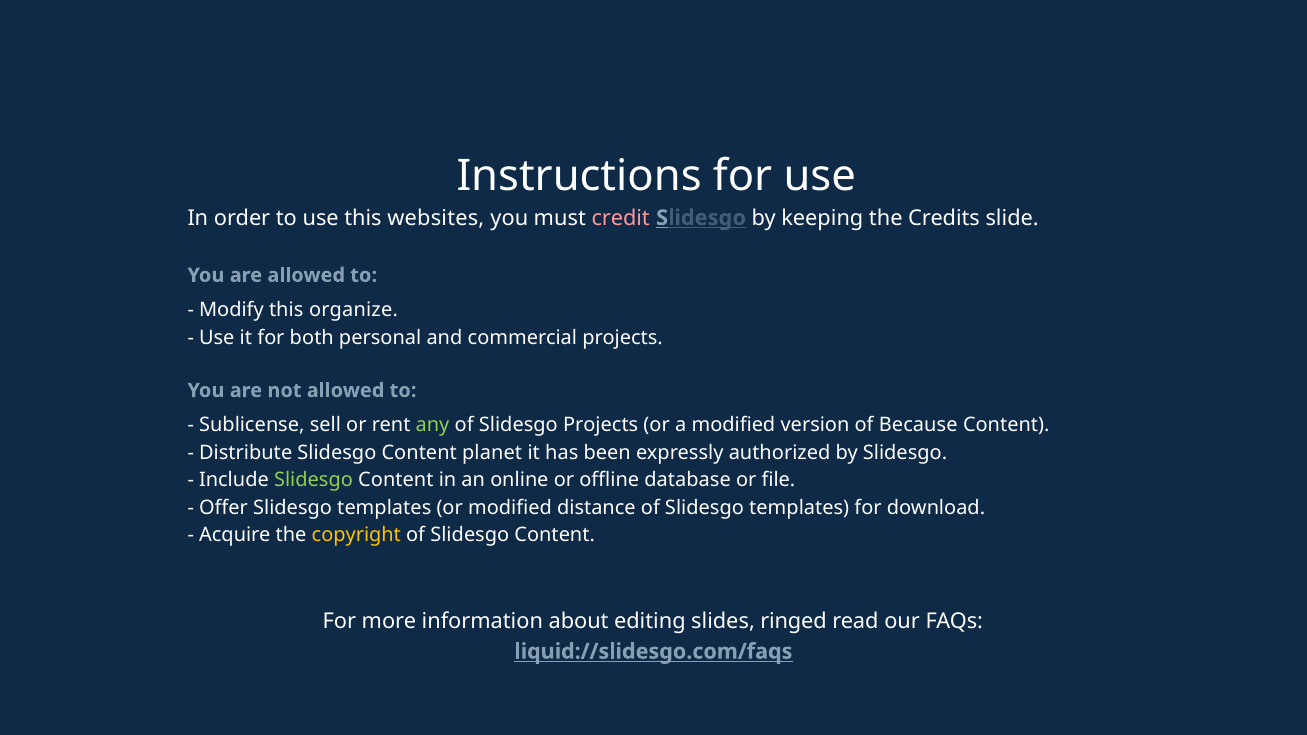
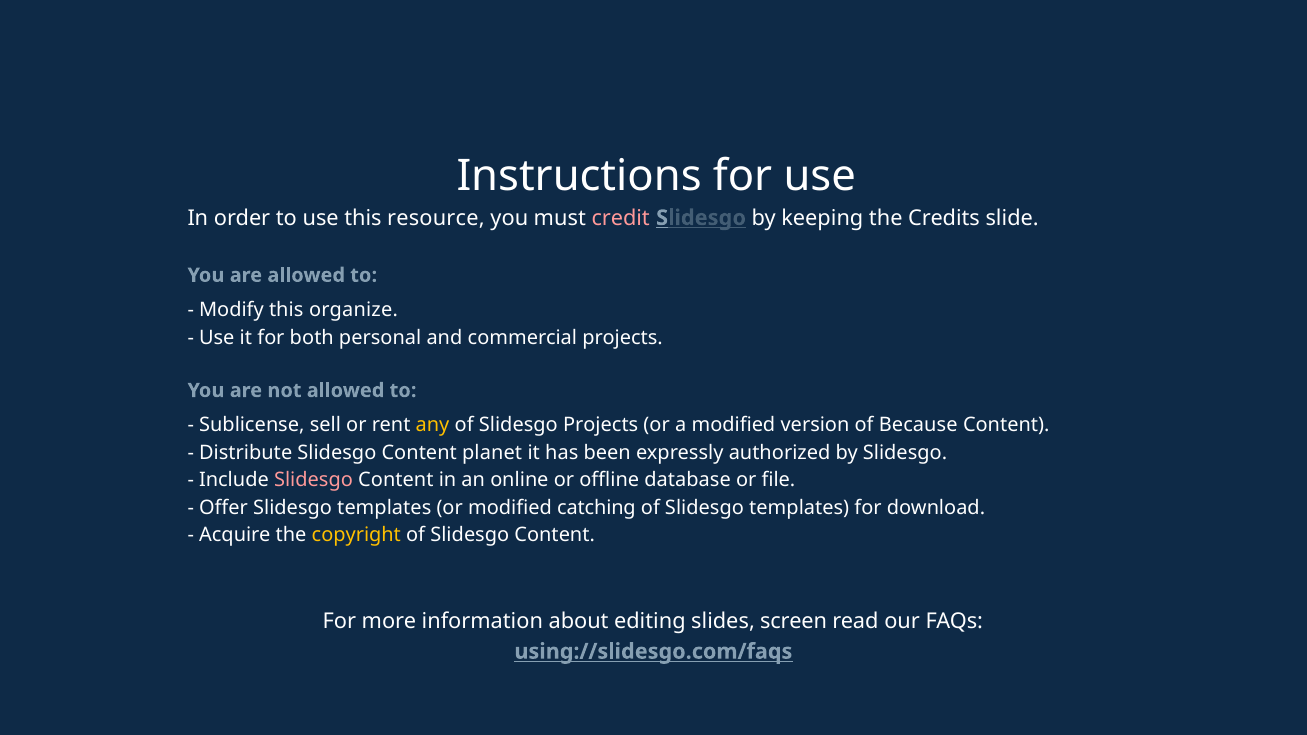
websites: websites -> resource (436, 218)
any colour: light green -> yellow (433, 425)
Slidesgo colour: light green -> pink (314, 480)
distance: distance -> catching (596, 508)
ringed: ringed -> screen (794, 621)
liquid://slidesgo.com/faqs: liquid://slidesgo.com/faqs -> using://slidesgo.com/faqs (653, 652)
